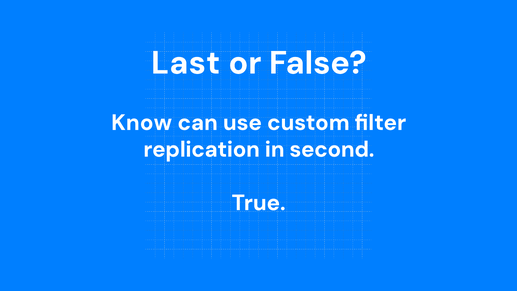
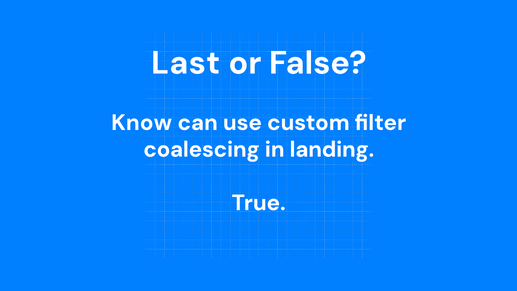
replication: replication -> coalescing (202, 149)
second: second -> landing (332, 149)
